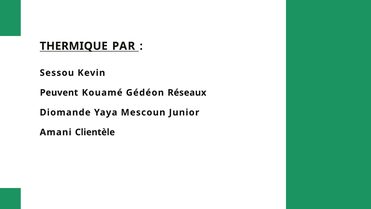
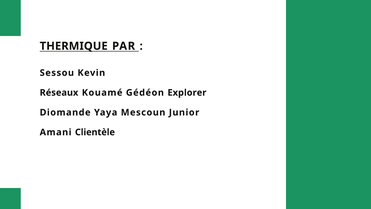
Peuvent: Peuvent -> Réseaux (59, 93)
Réseaux: Réseaux -> Explorer (187, 93)
